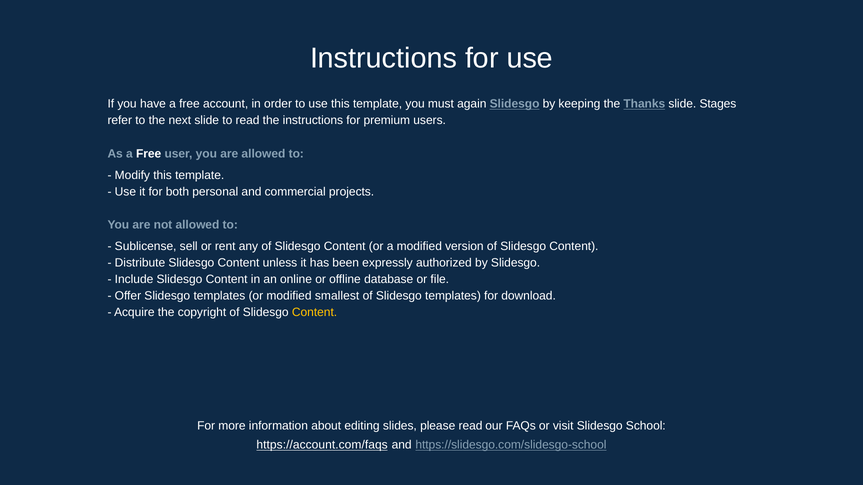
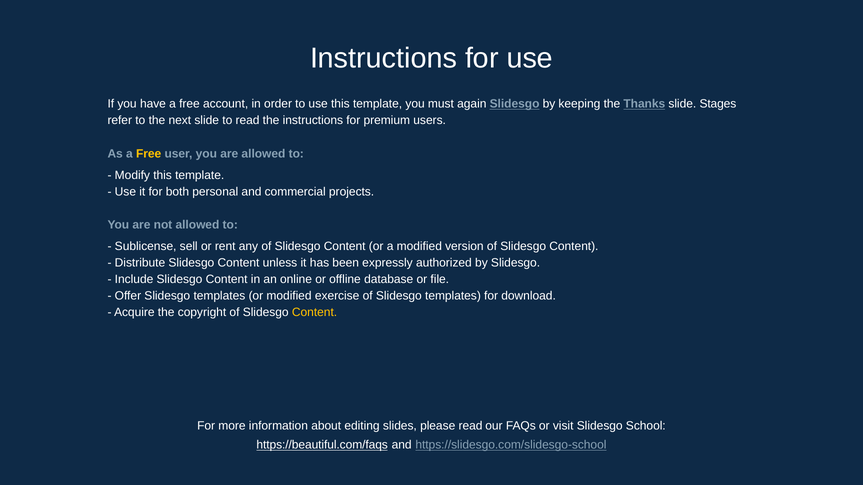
Free colour: white -> yellow (149, 154)
smallest: smallest -> exercise (337, 296)
https://account.com/faqs: https://account.com/faqs -> https://beautiful.com/faqs (322, 445)
